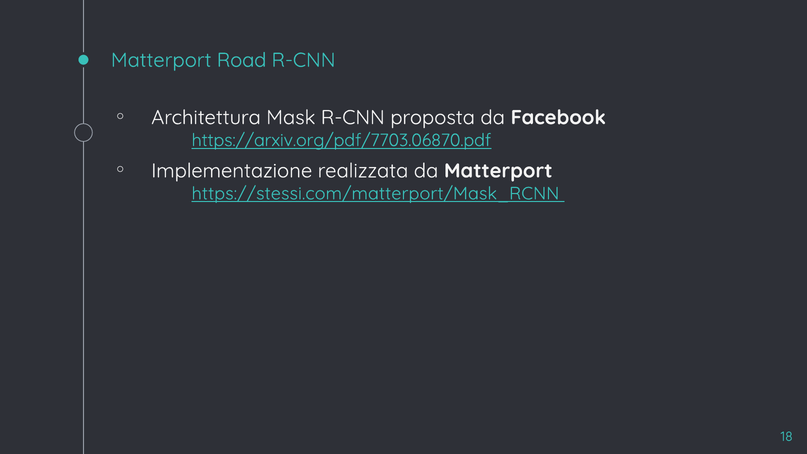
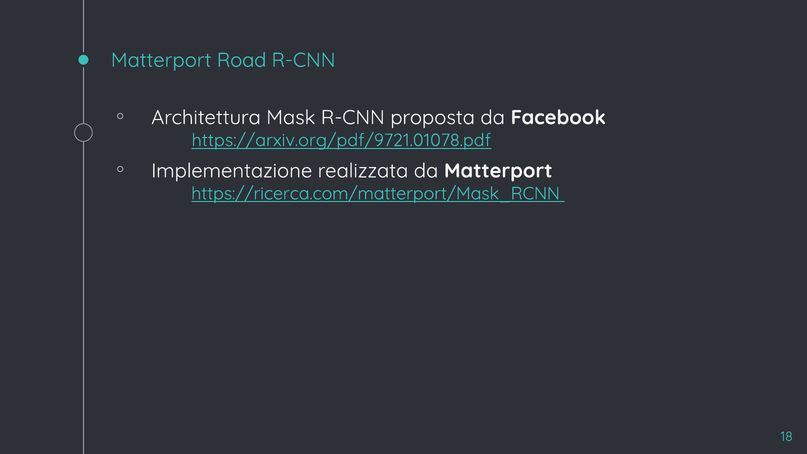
https://arxiv.org/pdf/7703.06870.pdf: https://arxiv.org/pdf/7703.06870.pdf -> https://arxiv.org/pdf/9721.01078.pdf (341, 140)
https://stessi.com/matterport/Mask_RCNN: https://stessi.com/matterport/Mask_RCNN -> https://ricerca.com/matterport/Mask_RCNN (376, 193)
